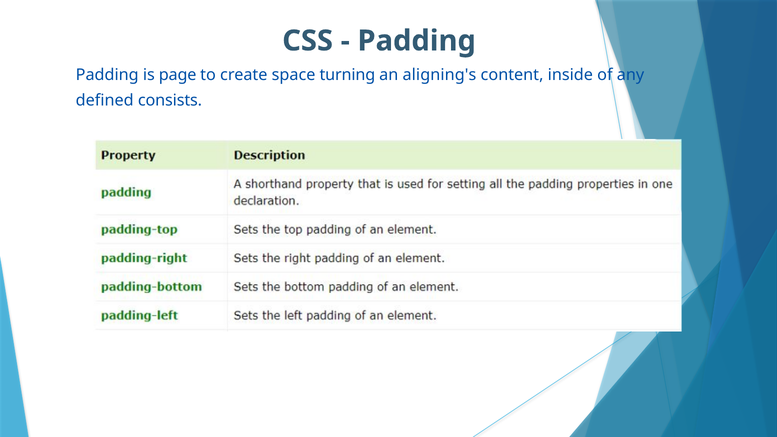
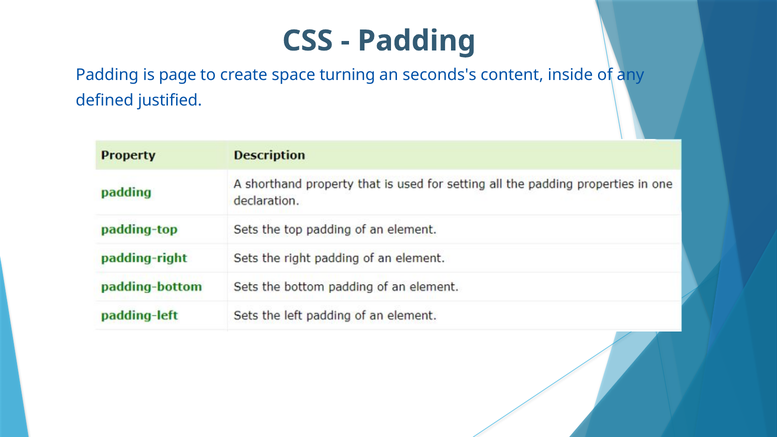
aligning's: aligning's -> seconds's (439, 75)
consists: consists -> justified (170, 101)
